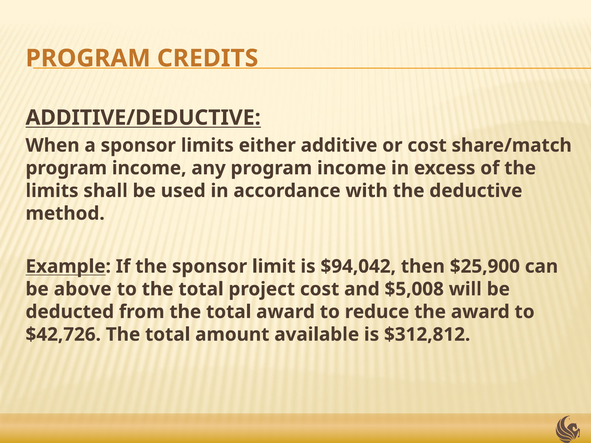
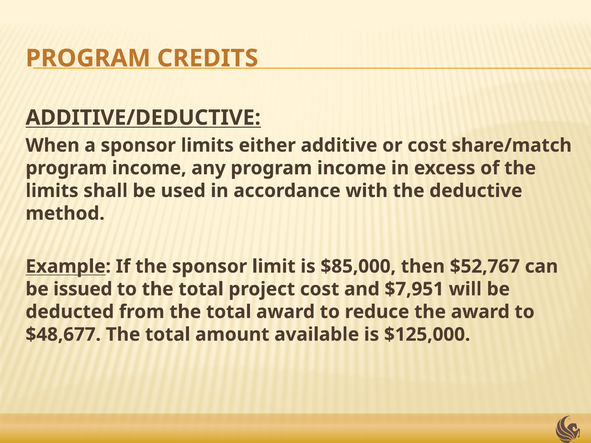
$94,042: $94,042 -> $85,000 (358, 267)
$25,900: $25,900 -> $52,767 (485, 267)
above: above -> issued (83, 289)
$5,008: $5,008 -> $7,951 (414, 289)
$42,726: $42,726 -> $48,677 (63, 335)
$312,812: $312,812 -> $125,000 (427, 335)
